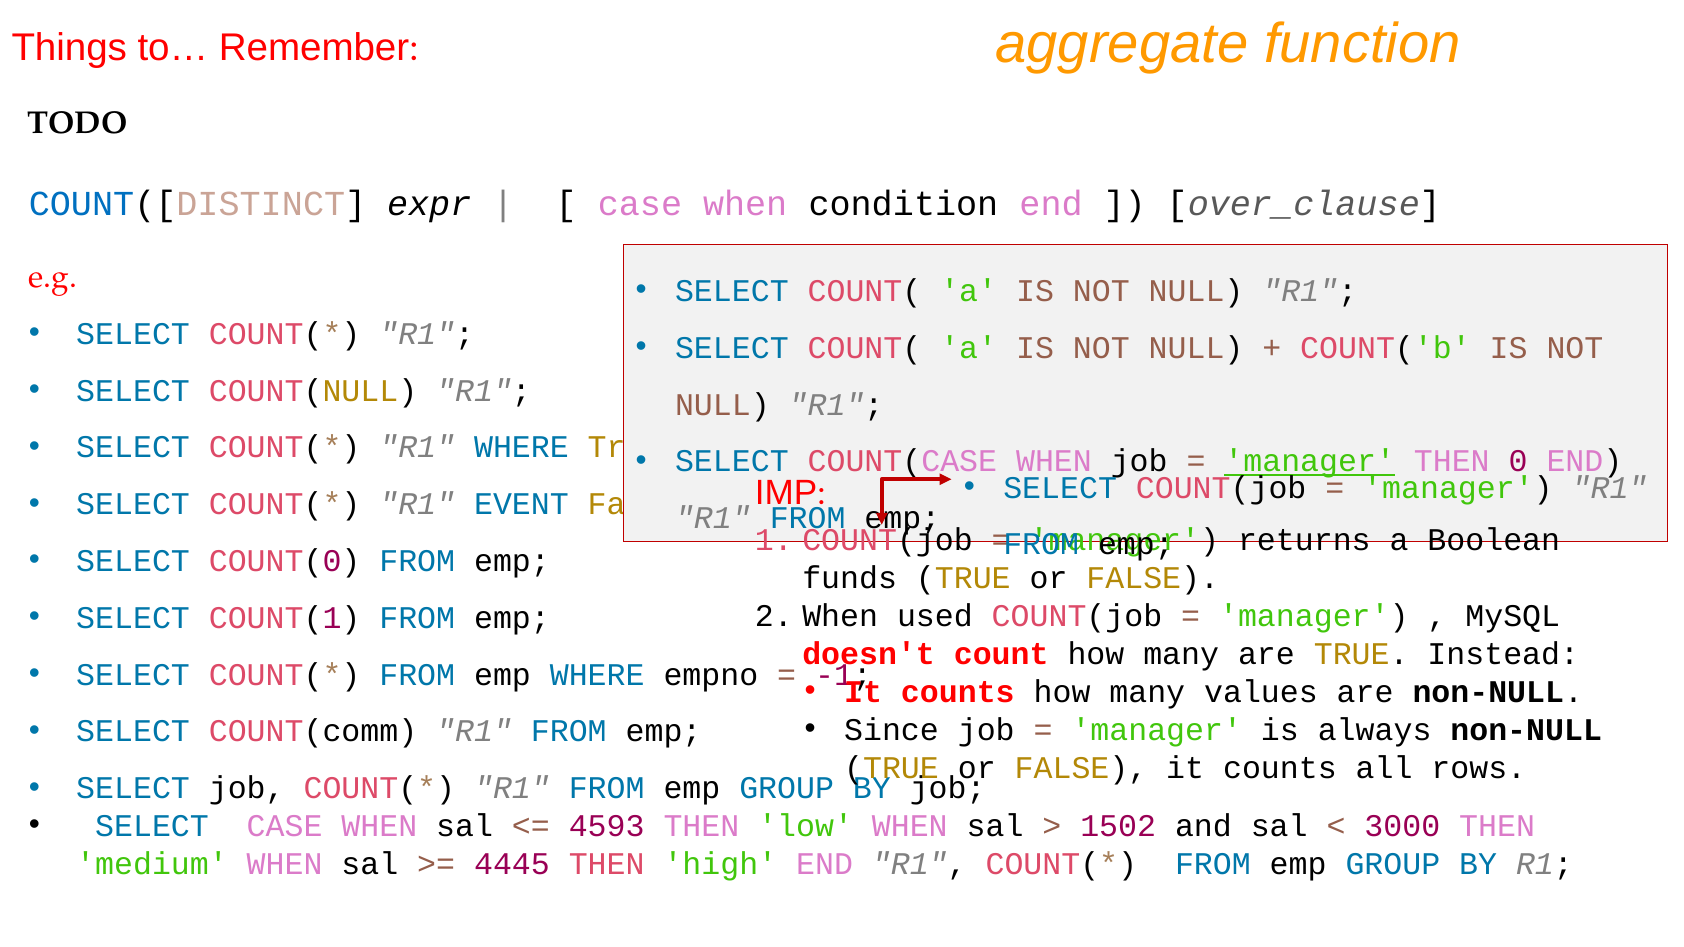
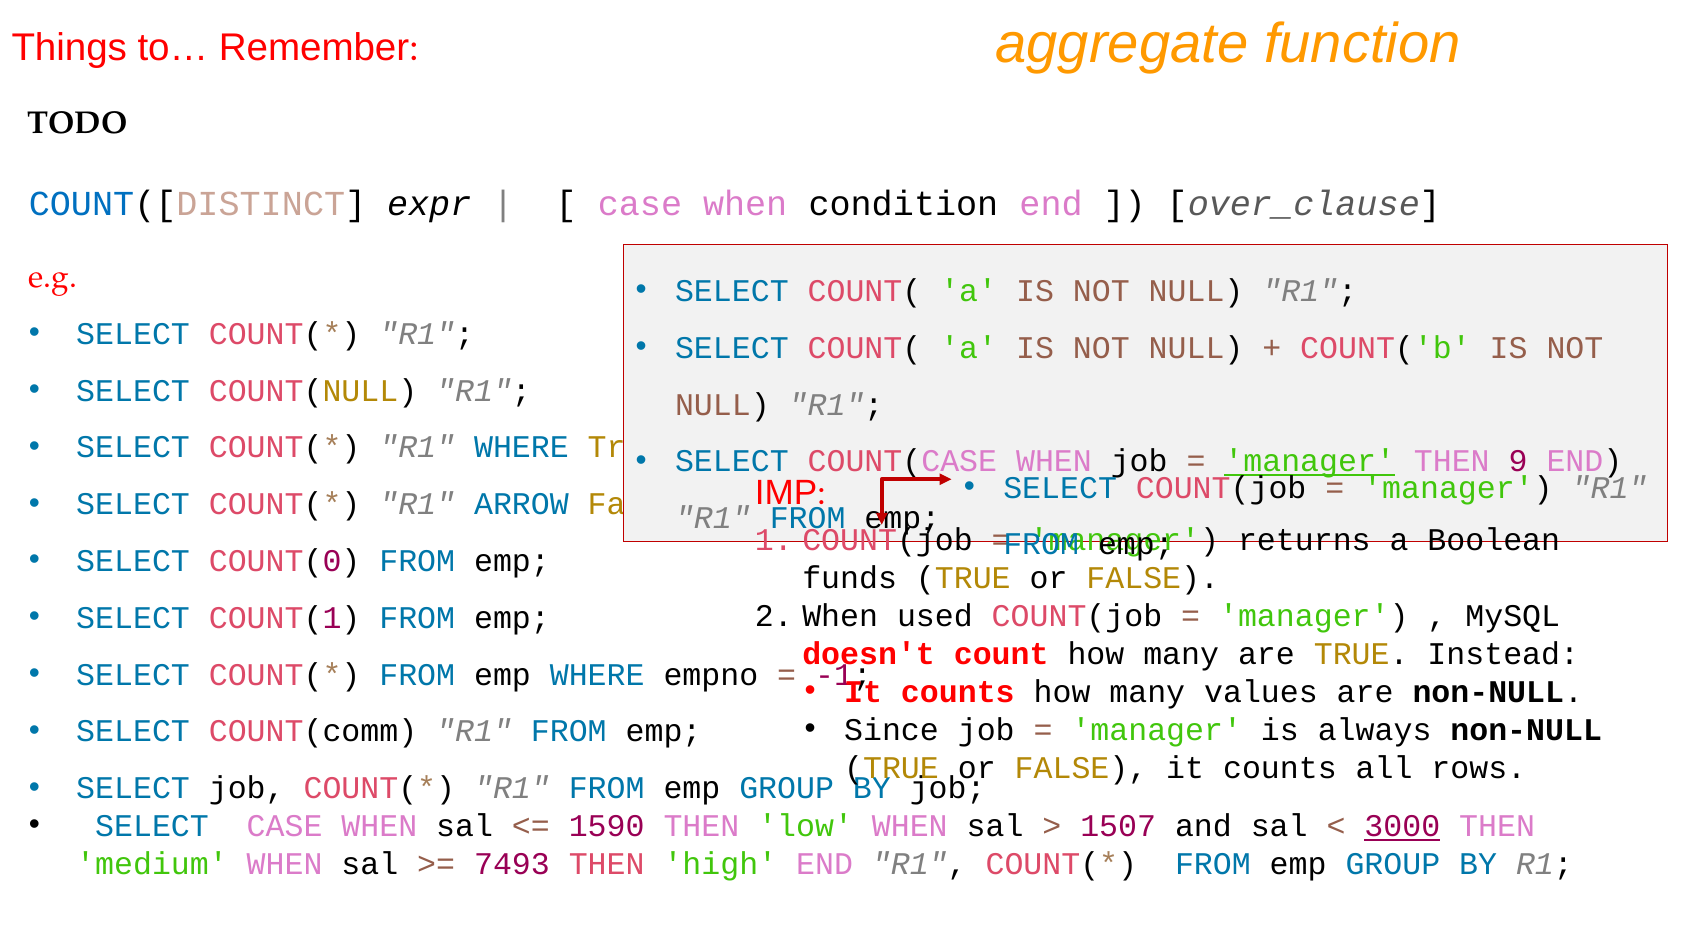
0: 0 -> 9 (1518, 462)
EVENT: EVENT -> ARROW (521, 504)
4593: 4593 -> 1590 (607, 826)
1502: 1502 -> 1507 (1118, 826)
3000 underline: none -> present (1402, 826)
4445: 4445 -> 7493 (512, 864)
